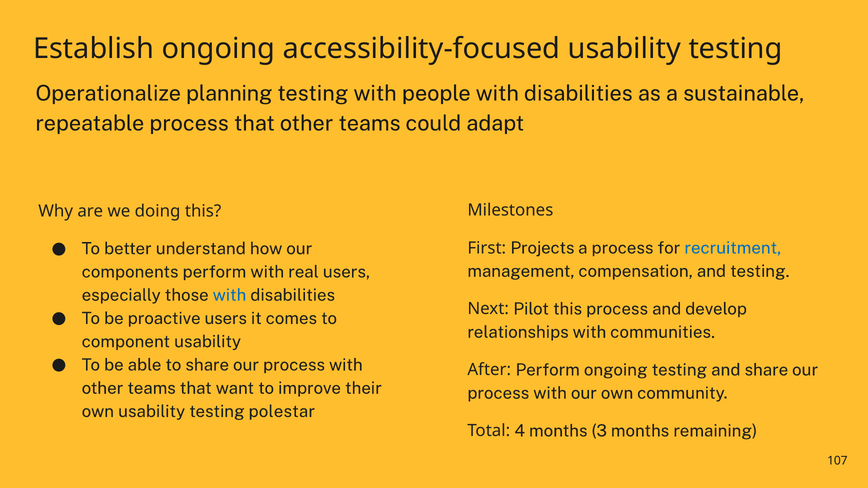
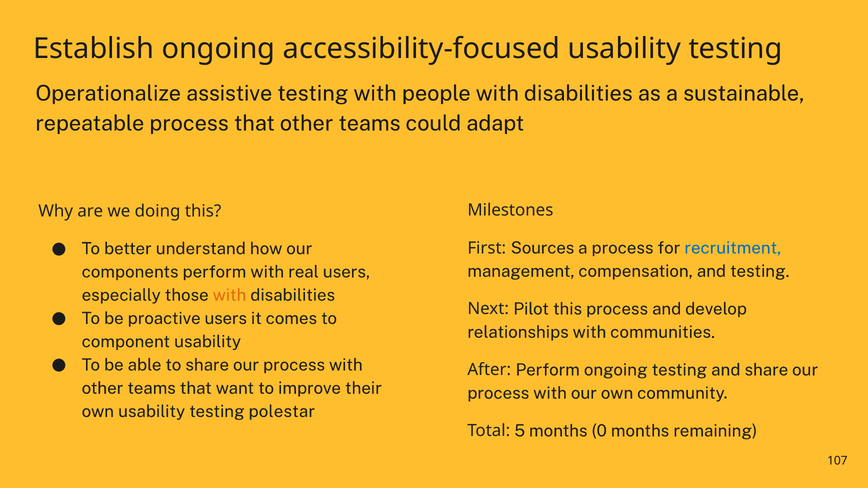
planning: planning -> assistive (229, 93)
Projects: Projects -> Sources (542, 248)
with colour: blue -> orange (230, 295)
4: 4 -> 5 (520, 431)
3: 3 -> 0 (599, 431)
